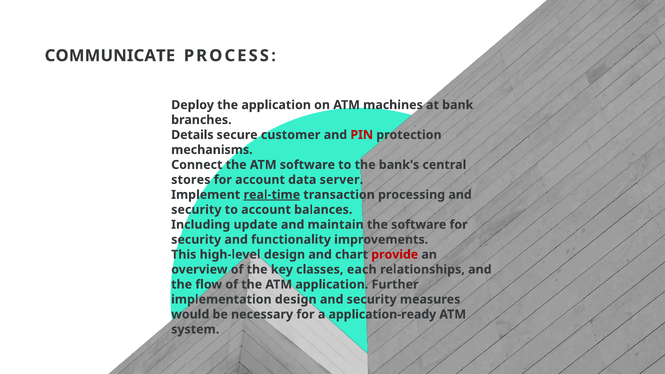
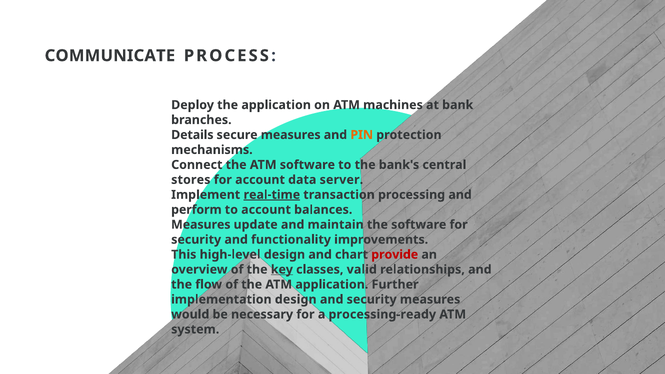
secure customer: customer -> measures (291, 135)
PIN colour: red -> orange (362, 135)
security: security -> perform (196, 210)
Including: Including -> Measures (201, 225)
key underline: none -> present (282, 270)
each: each -> valid (362, 270)
application-ready: application-ready -> processing-ready (382, 314)
